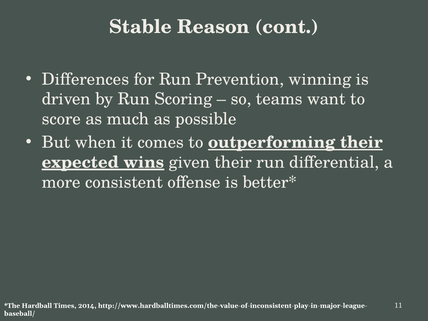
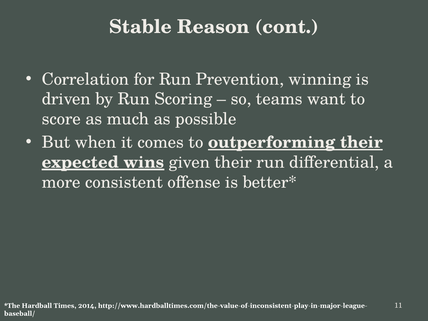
Differences: Differences -> Correlation (85, 79)
